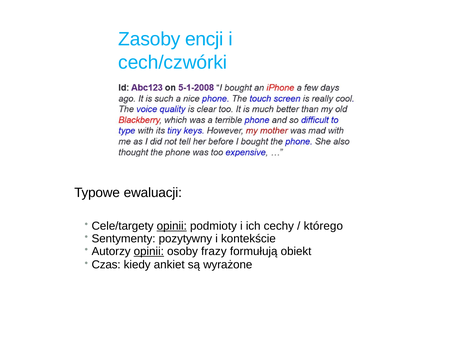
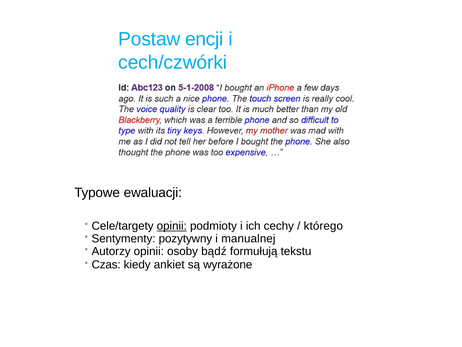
Zasoby: Zasoby -> Postaw (149, 39)
kontekście: kontekście -> manualnej (248, 238)
opinii underline: present -> none (149, 251)
frazy: frazy -> bądź (214, 251)
obiekt: obiekt -> tekstu (296, 251)
